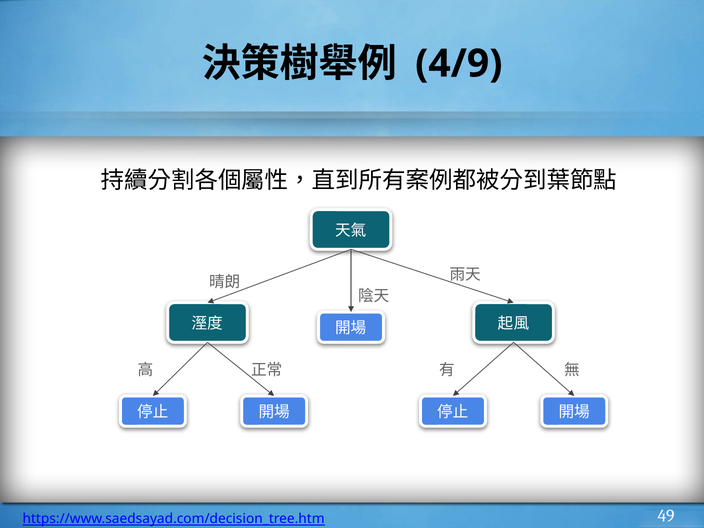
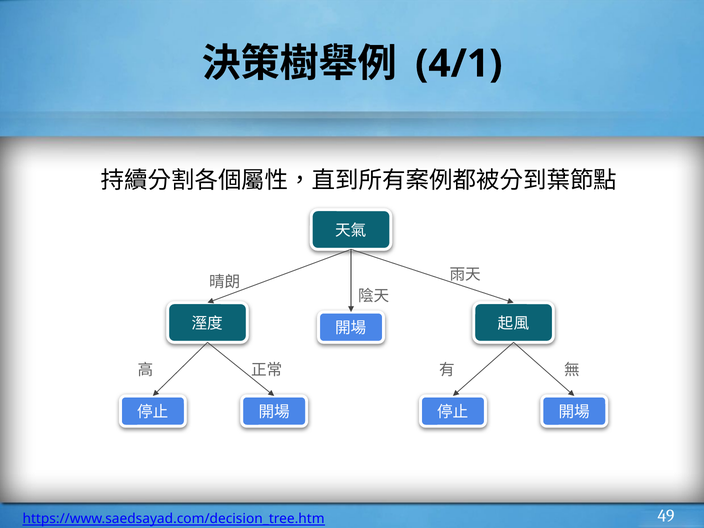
4/9: 4/9 -> 4/1 (459, 64)
